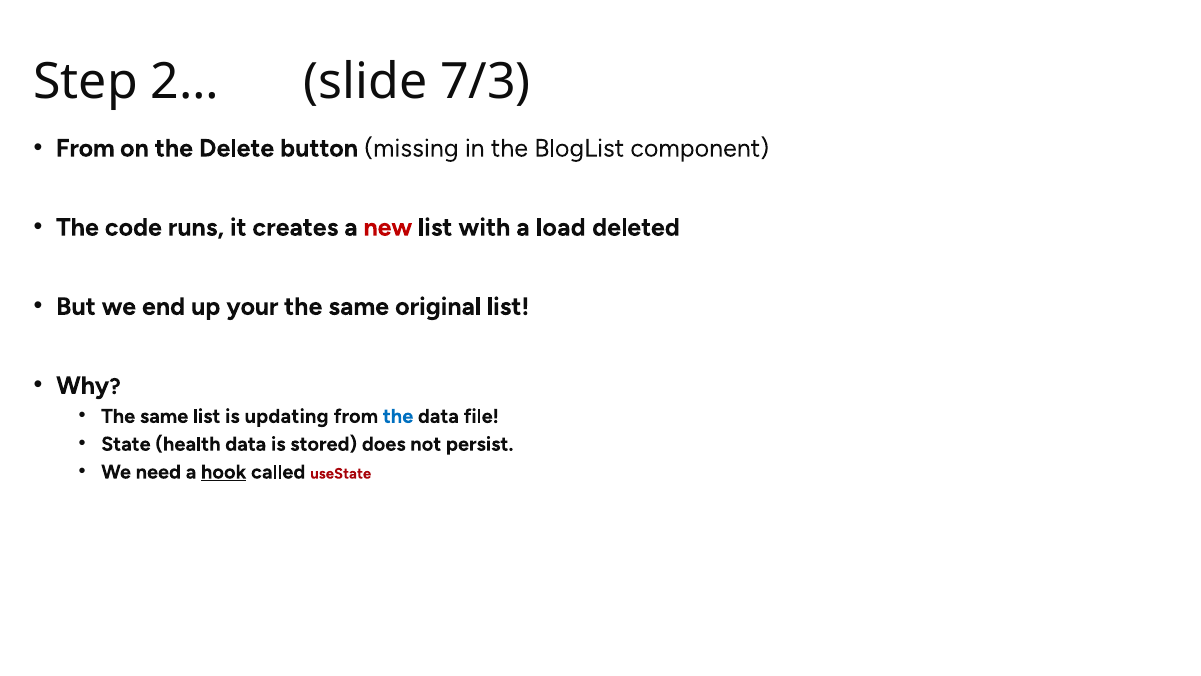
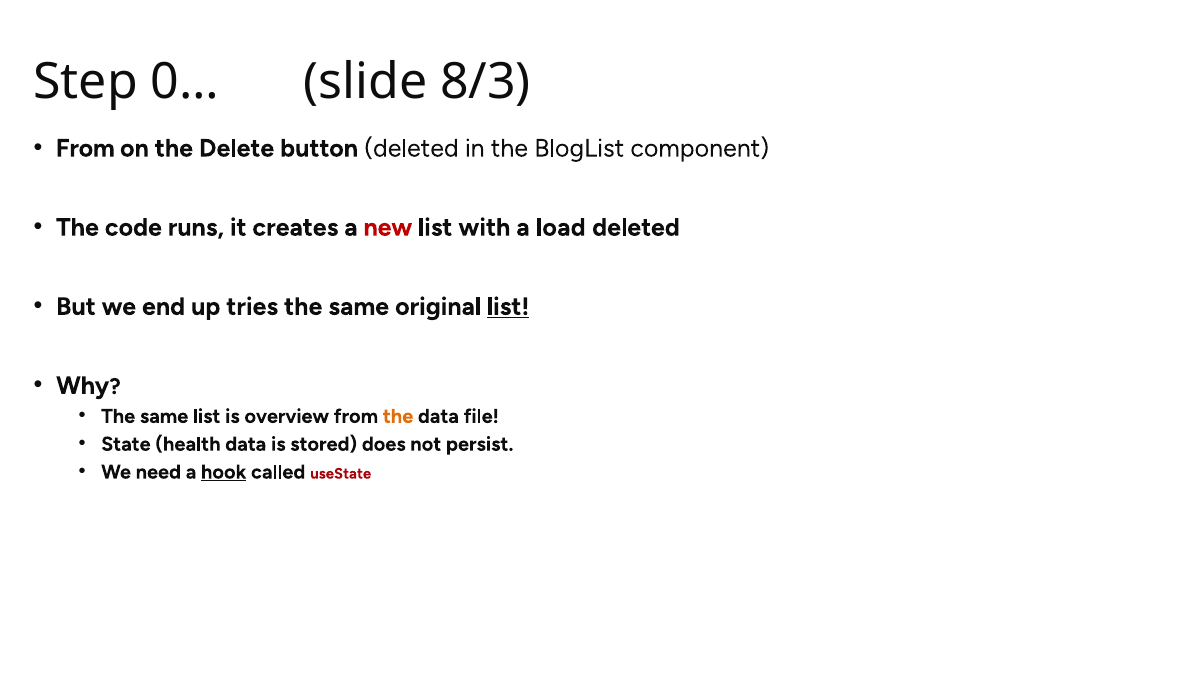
2…: 2… -> 0… (185, 82)
7/3: 7/3 -> 8/3 (486, 82)
button missing: missing -> deleted (411, 148)
your: your -> tries (252, 306)
list underline: none -> present (508, 306)
updating: updating -> overview (287, 416)
the colour: blue -> orange (398, 416)
